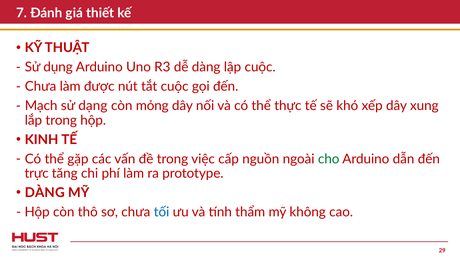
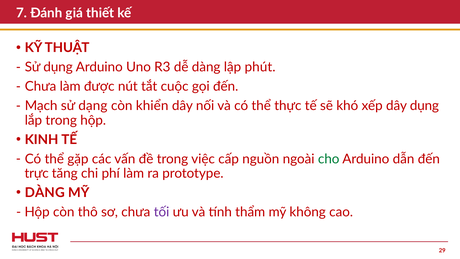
lập cuộc: cuộc -> phút (260, 67)
mỏng: mỏng -> khiển (152, 106)
dây xung: xung -> dụng (424, 106)
tối colour: blue -> purple (162, 212)
